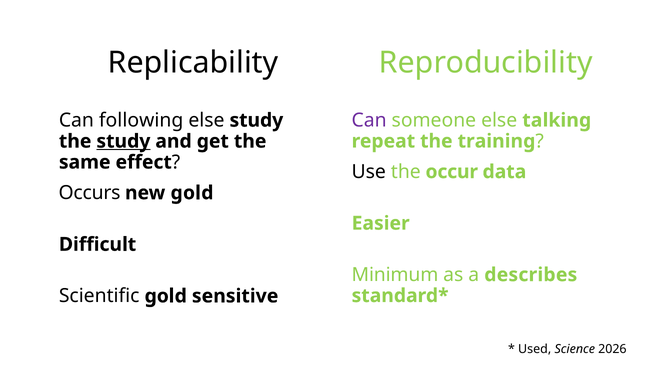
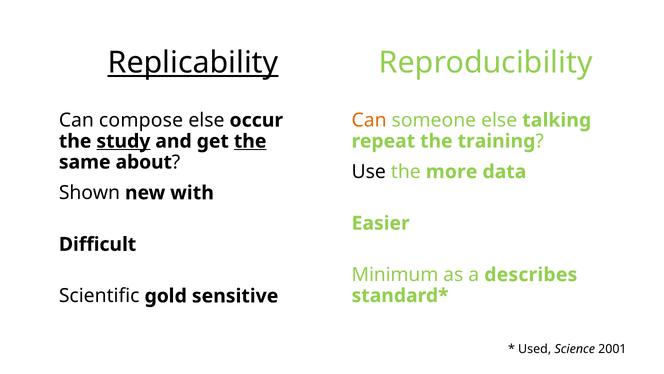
Replicability underline: none -> present (193, 63)
Can colour: purple -> orange (369, 120)
following: following -> compose (141, 120)
else study: study -> occur (256, 120)
the underline: none -> present (250, 141)
effect: effect -> about (144, 162)
occur: occur -> more (452, 172)
Occurs: Occurs -> Shown (89, 193)
new gold: gold -> with (192, 193)
2026: 2026 -> 2001 (612, 349)
